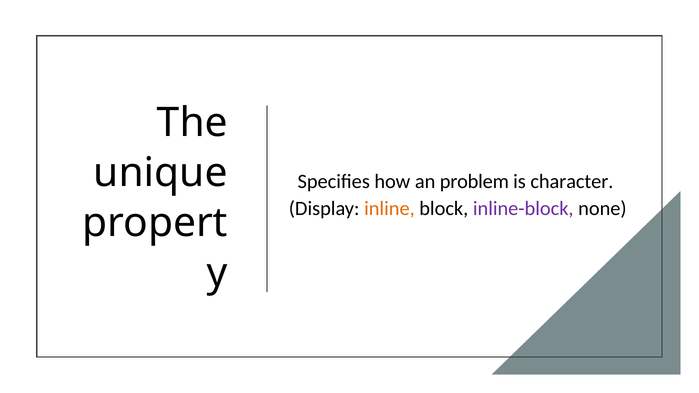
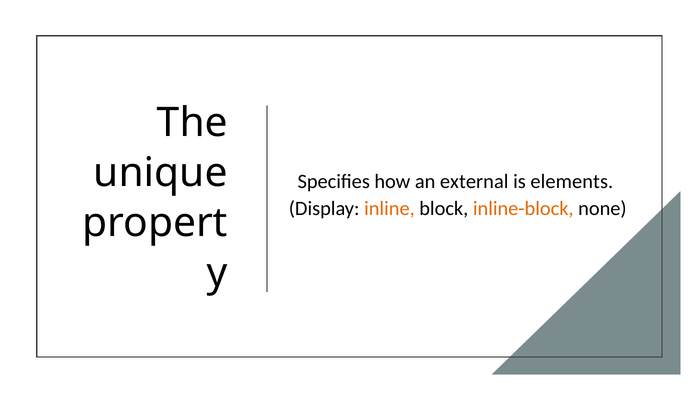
problem: problem -> external (474, 182)
character: character -> elements (572, 182)
inline-block colour: purple -> orange (523, 209)
